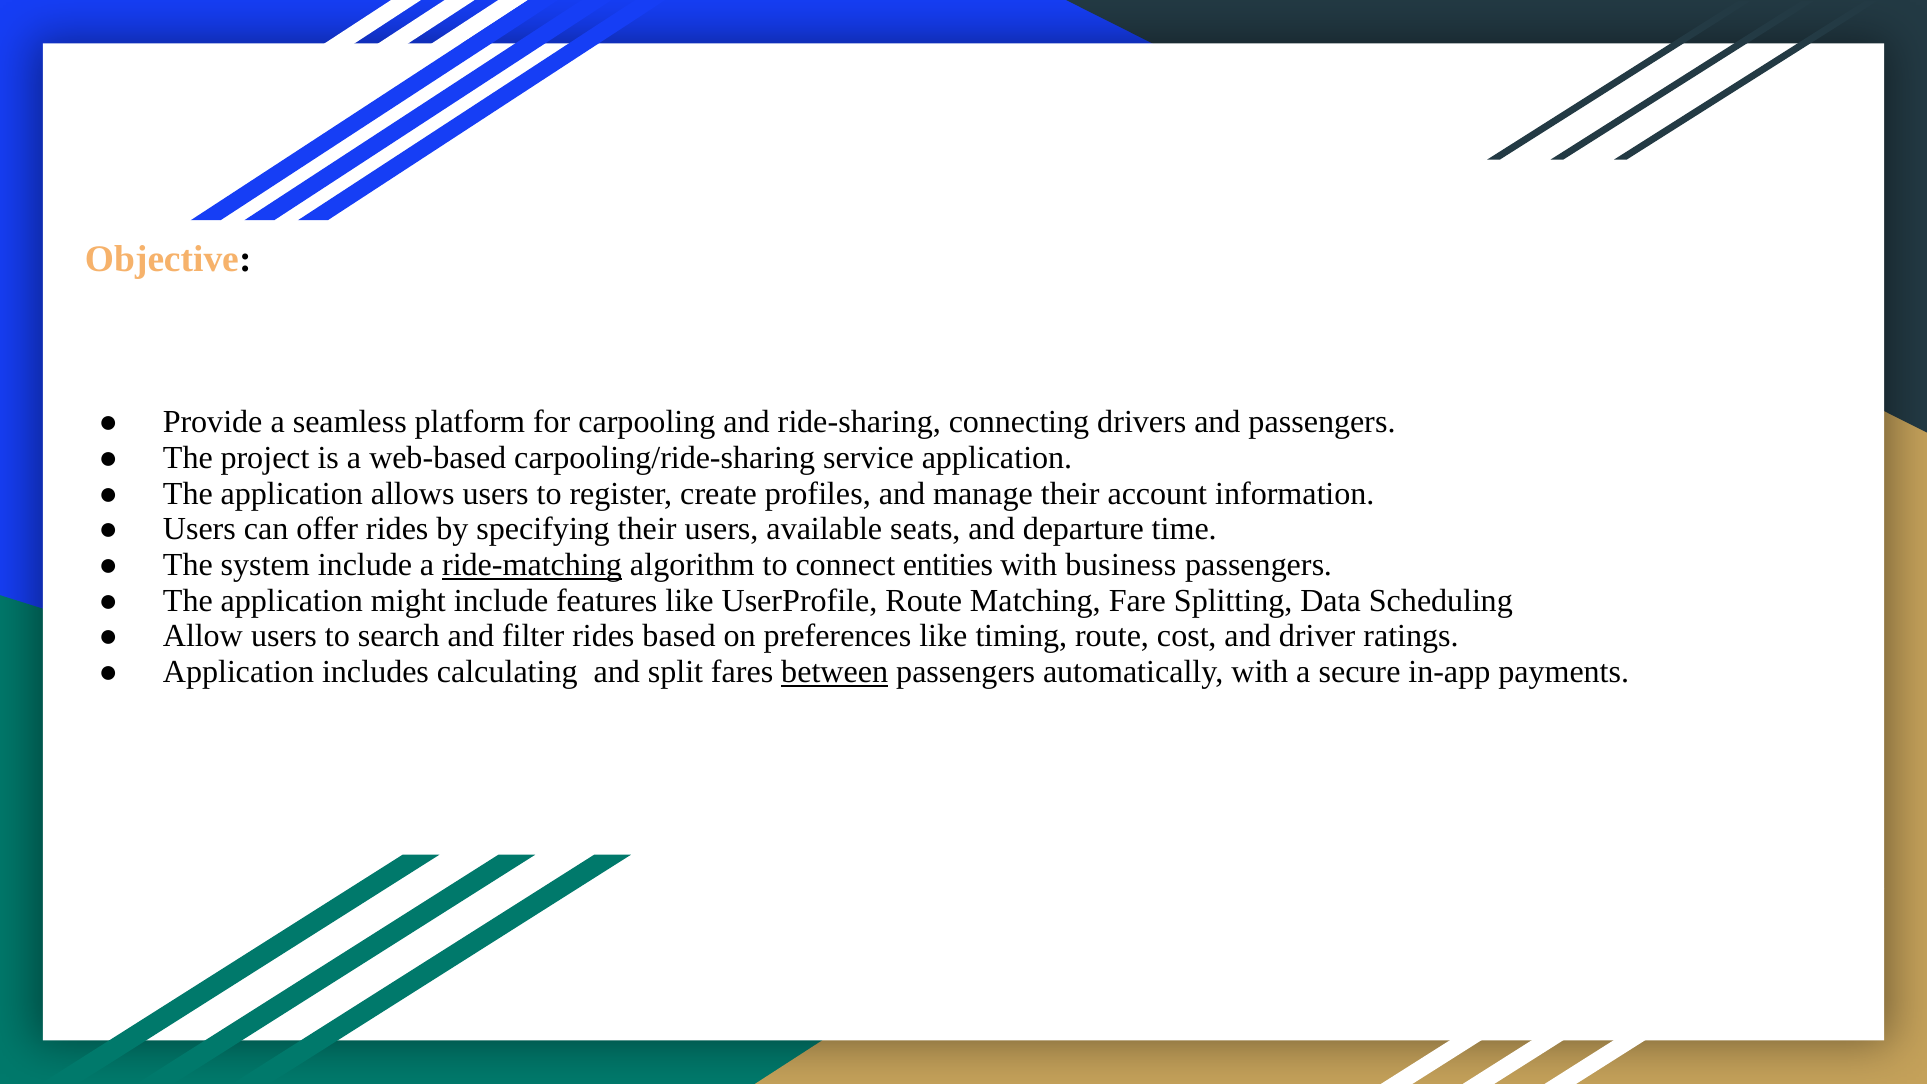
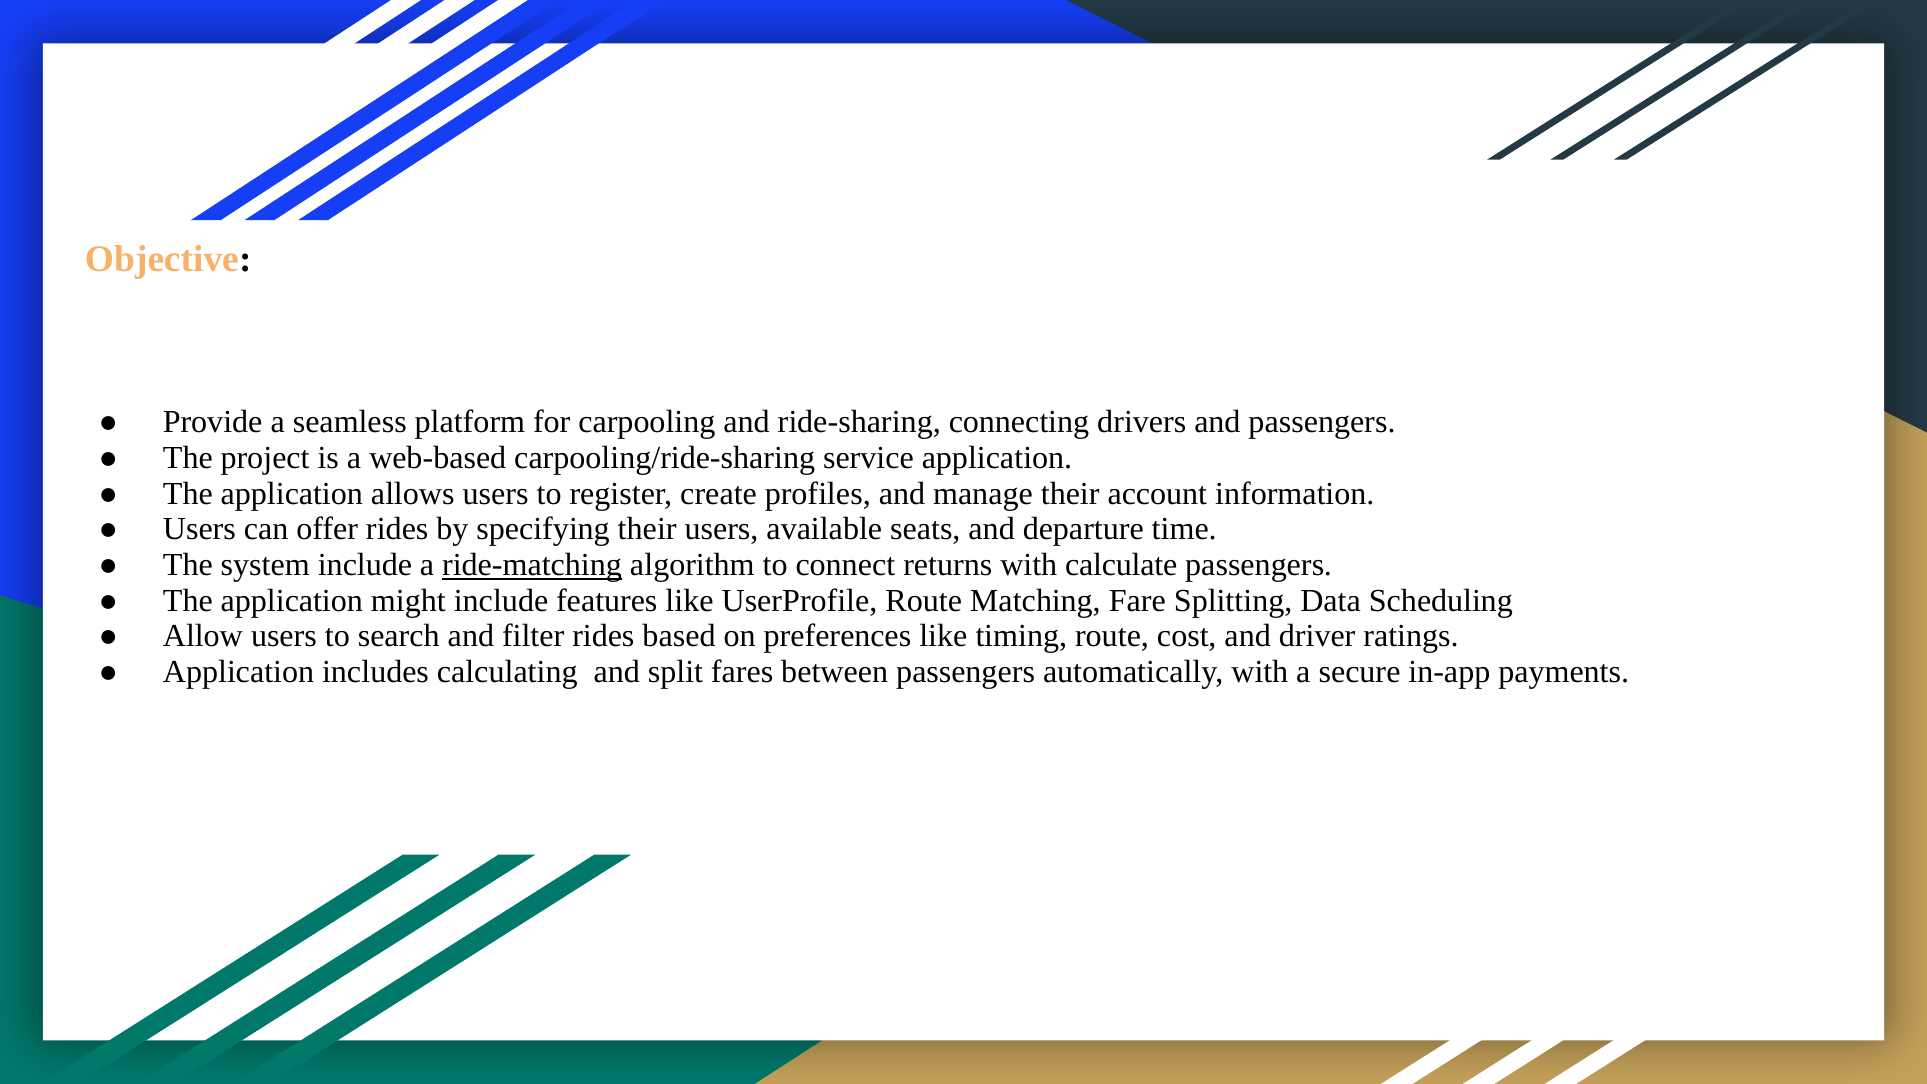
entities: entities -> returns (948, 565)
business: business -> calculate (1121, 565)
between underline: present -> none (835, 672)
